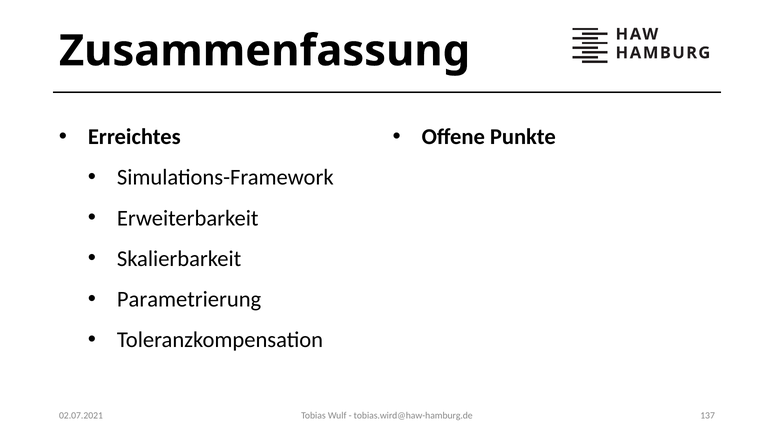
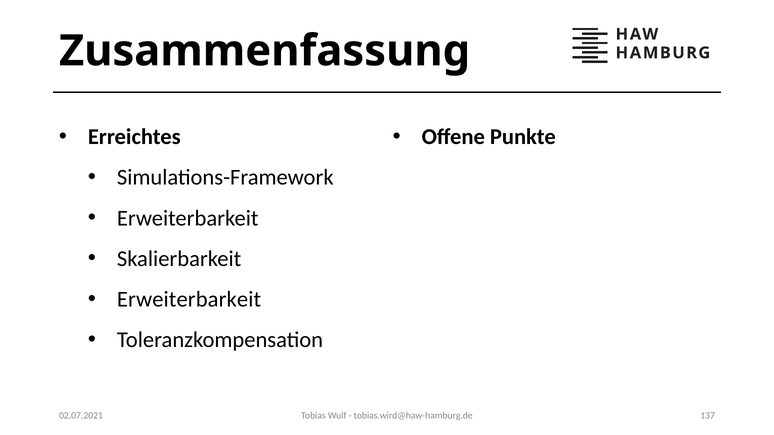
Parametrierung: Parametrierung -> Erweiterbarkeit (189, 300)
